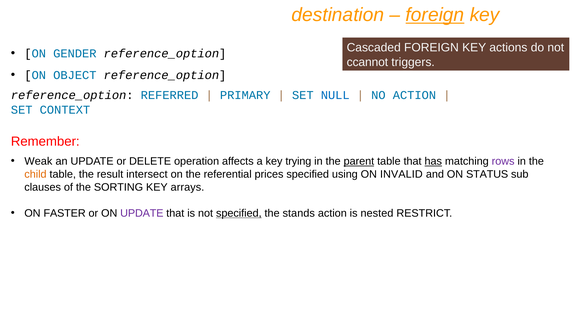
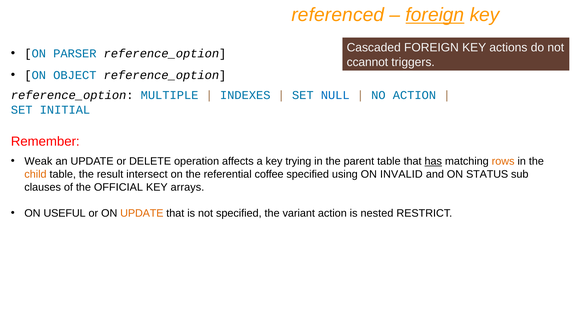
destination: destination -> referenced (338, 15)
GENDER: GENDER -> PARSER (75, 54)
REFERRED: REFERRED -> MULTIPLE (170, 95)
PRIMARY: PRIMARY -> INDEXES (245, 95)
CONTEXT: CONTEXT -> INITIAL (65, 110)
parent underline: present -> none (359, 161)
rows colour: purple -> orange (503, 161)
prices: prices -> coffee (269, 174)
SORTING: SORTING -> OFFICIAL (118, 187)
FASTER: FASTER -> USEFUL (65, 213)
UPDATE colour: purple -> orange (142, 213)
specified underline: present -> none (239, 213)
stands: stands -> variant (299, 213)
